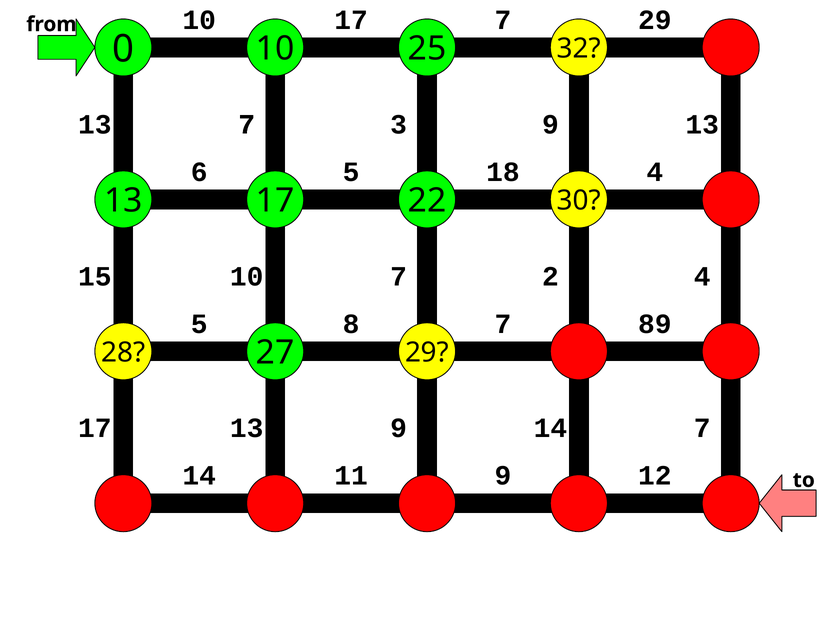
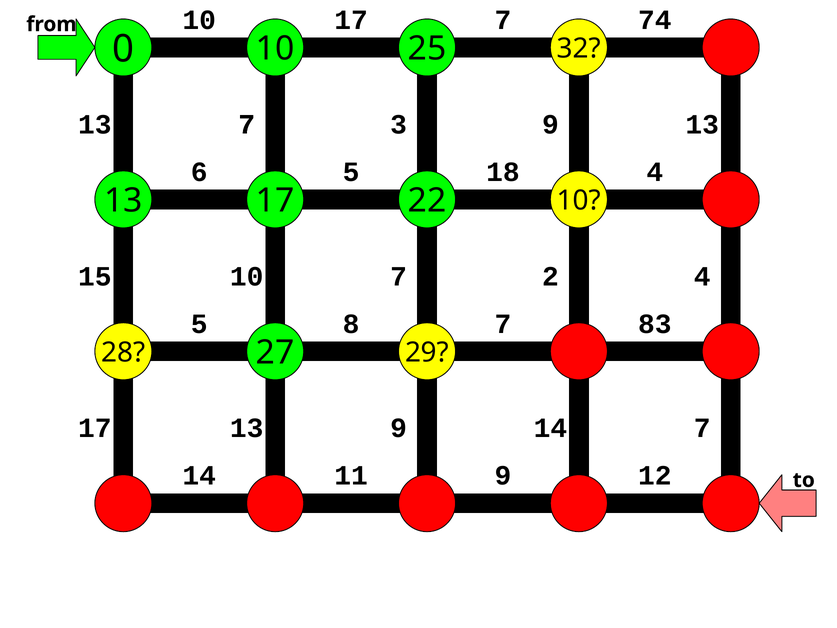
17 29: 29 -> 74 (655, 20)
30: 30 -> 10 (579, 200)
89: 89 -> 83 (655, 324)
